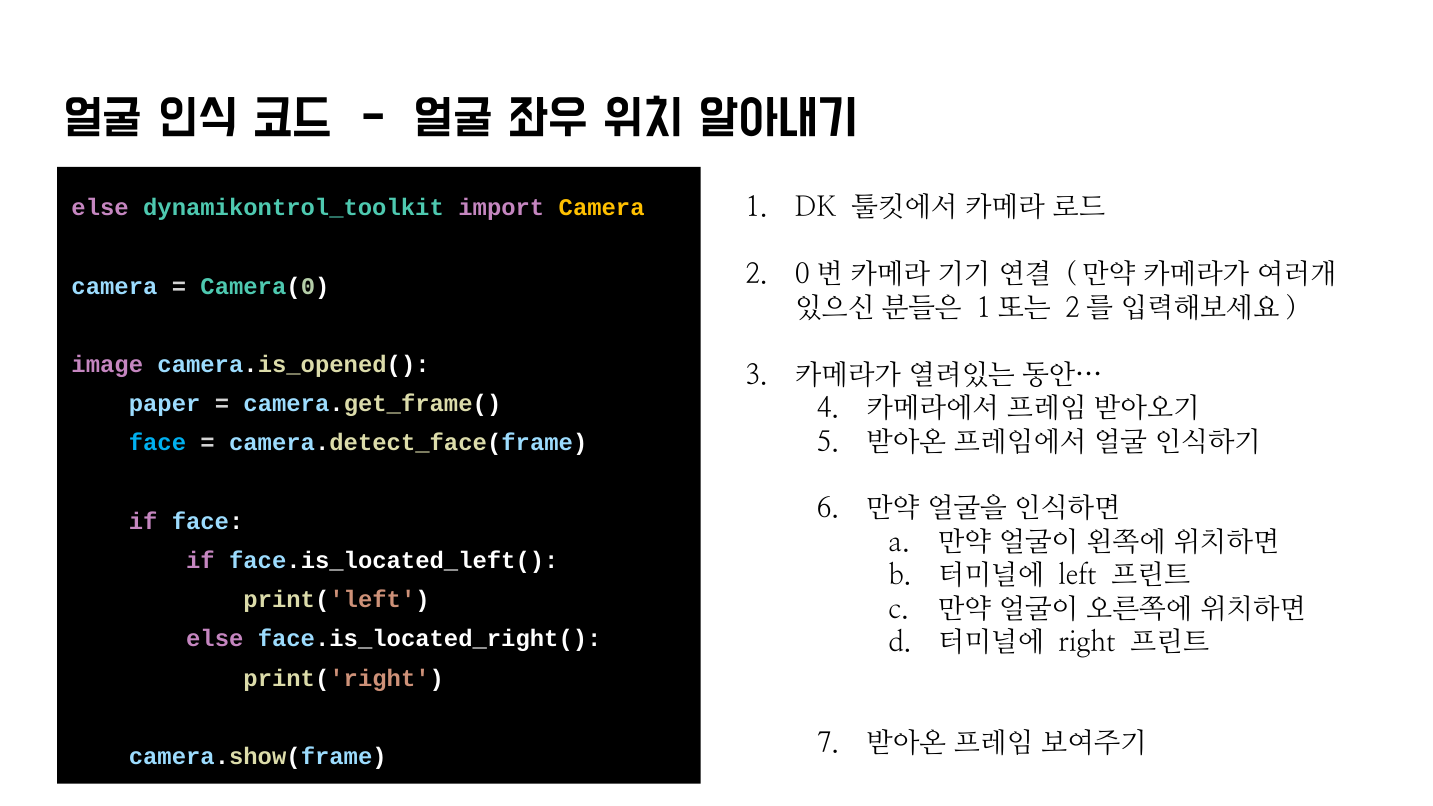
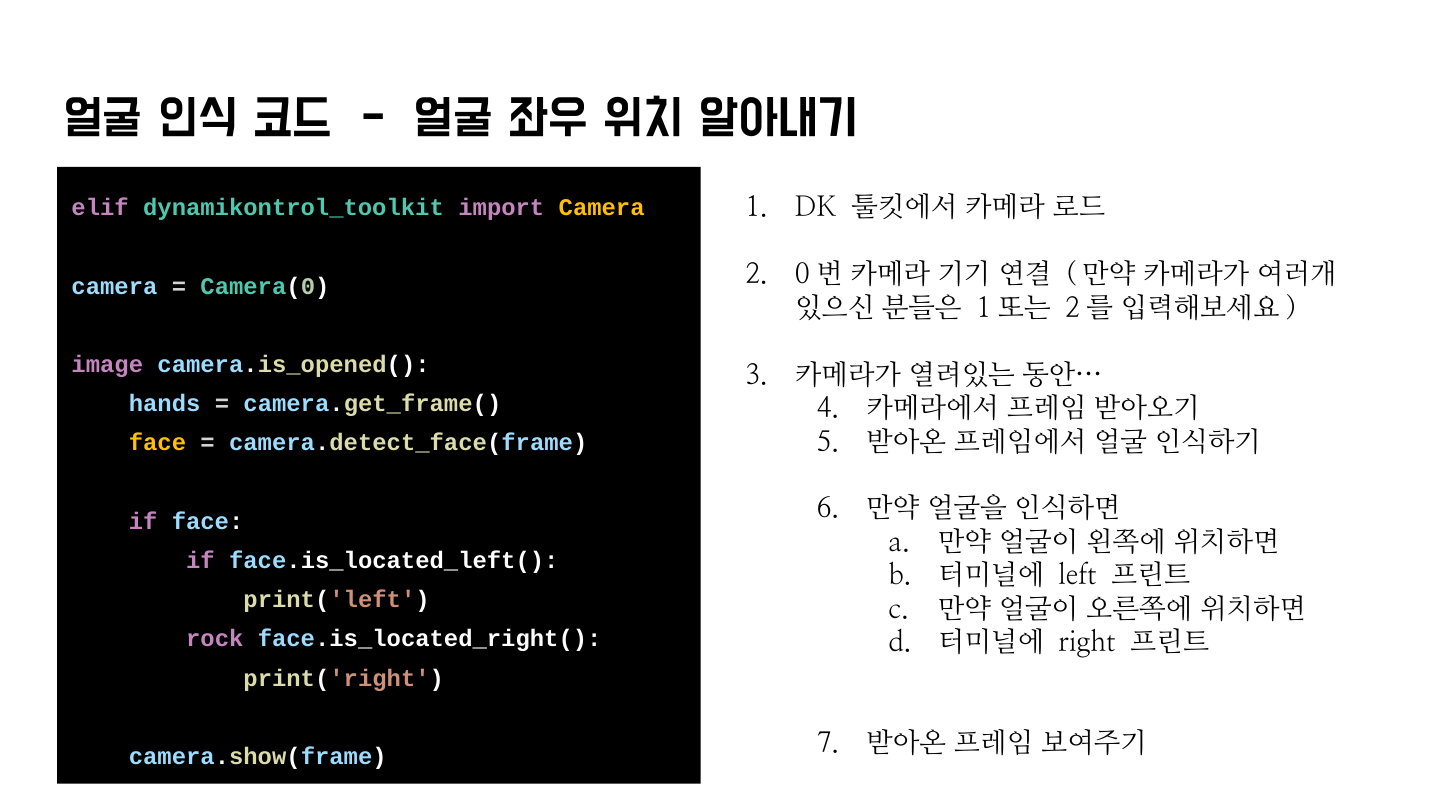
else: else -> elif (100, 208)
paper: paper -> hands (165, 404)
face colour: light blue -> yellow (157, 443)
else: else -> rock (215, 639)
